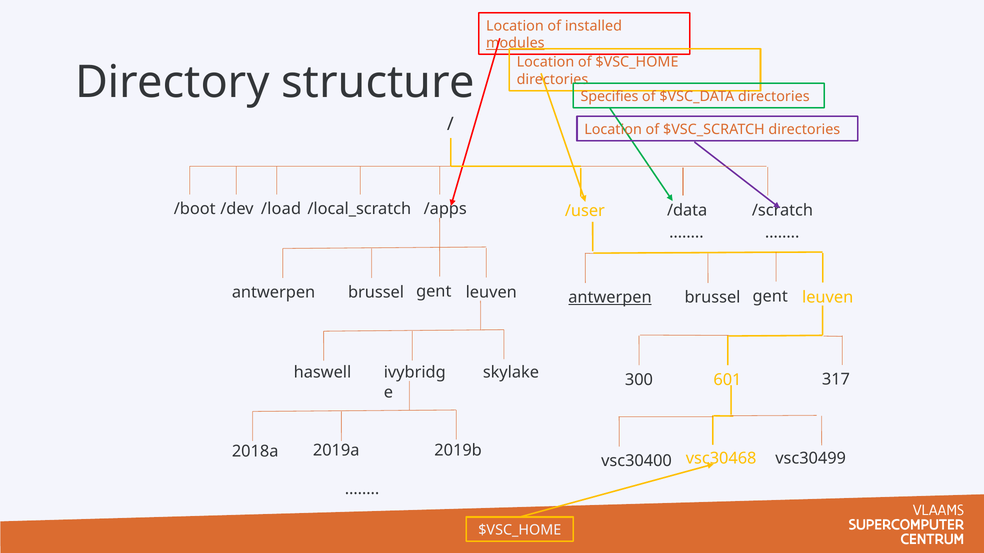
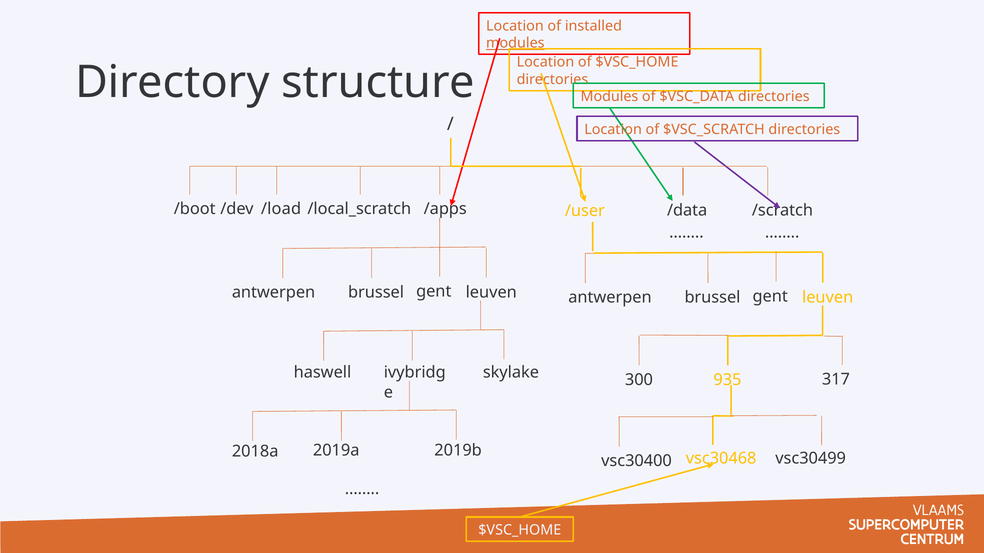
Specifies: Specifies -> Modules (609, 96)
antwerpen underline: present -> none (610, 298)
601: 601 -> 935 (727, 380)
